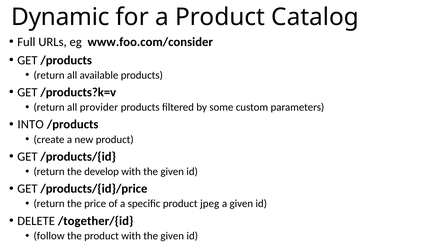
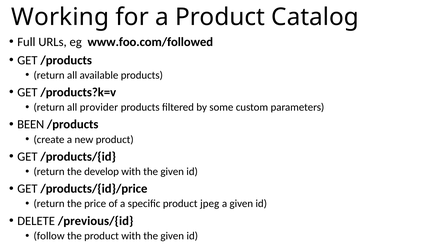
Dynamic: Dynamic -> Working (60, 17)
www.foo.com/consider: www.foo.com/consider -> www.foo.com/followed (150, 42)
INTO: INTO -> BEEN (31, 125)
/together/{id: /together/{id -> /previous/{id (96, 221)
